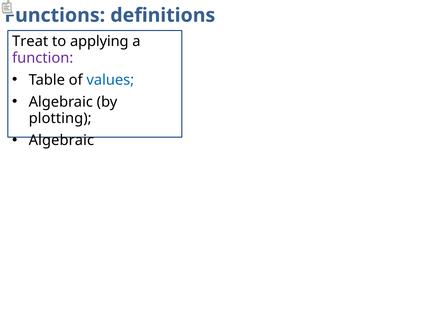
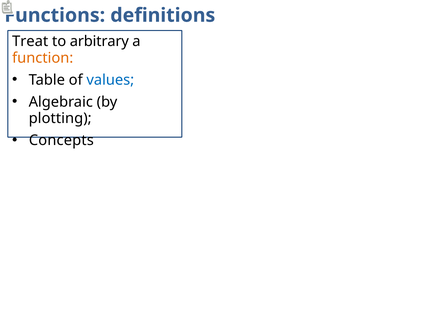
applying: applying -> arbitrary (99, 41)
function colour: purple -> orange (43, 58)
Algebraic: Algebraic -> Concepts (61, 140)
